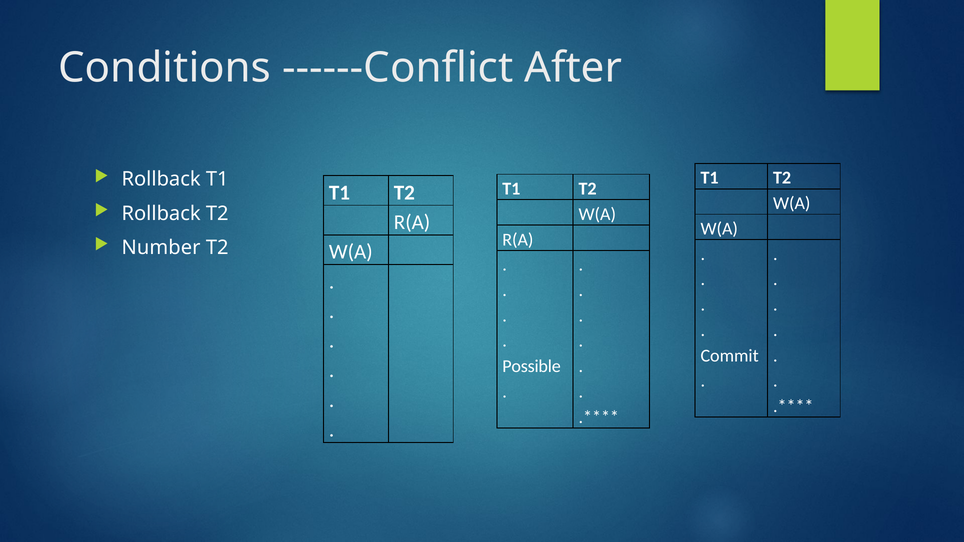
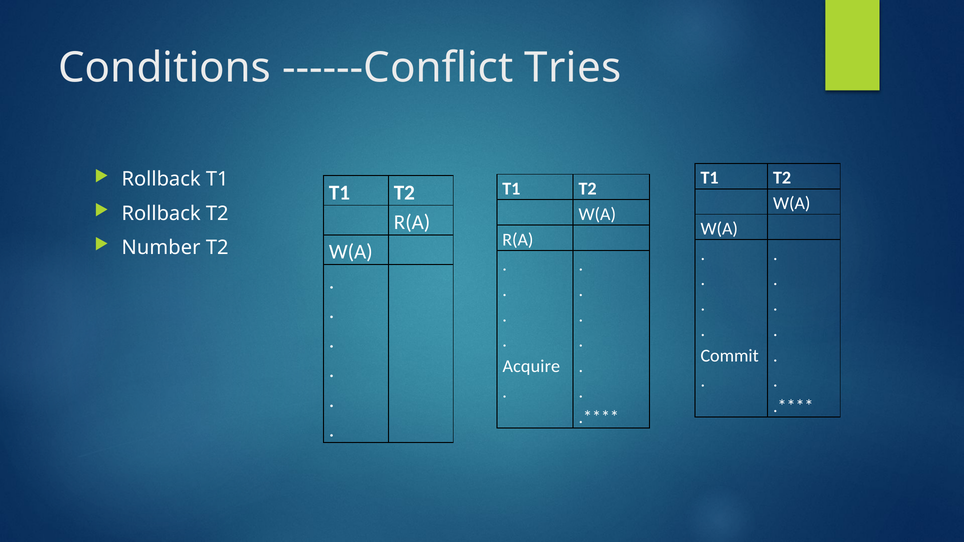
After: After -> Tries (573, 68)
Possible: Possible -> Acquire (531, 367)
